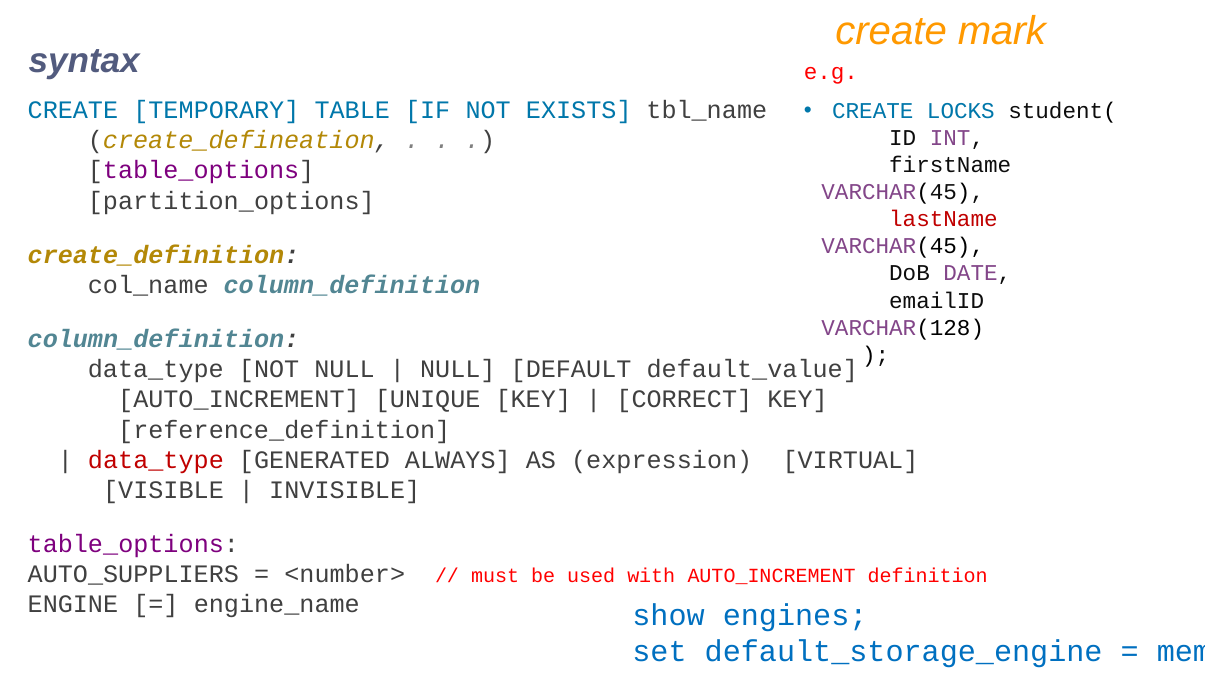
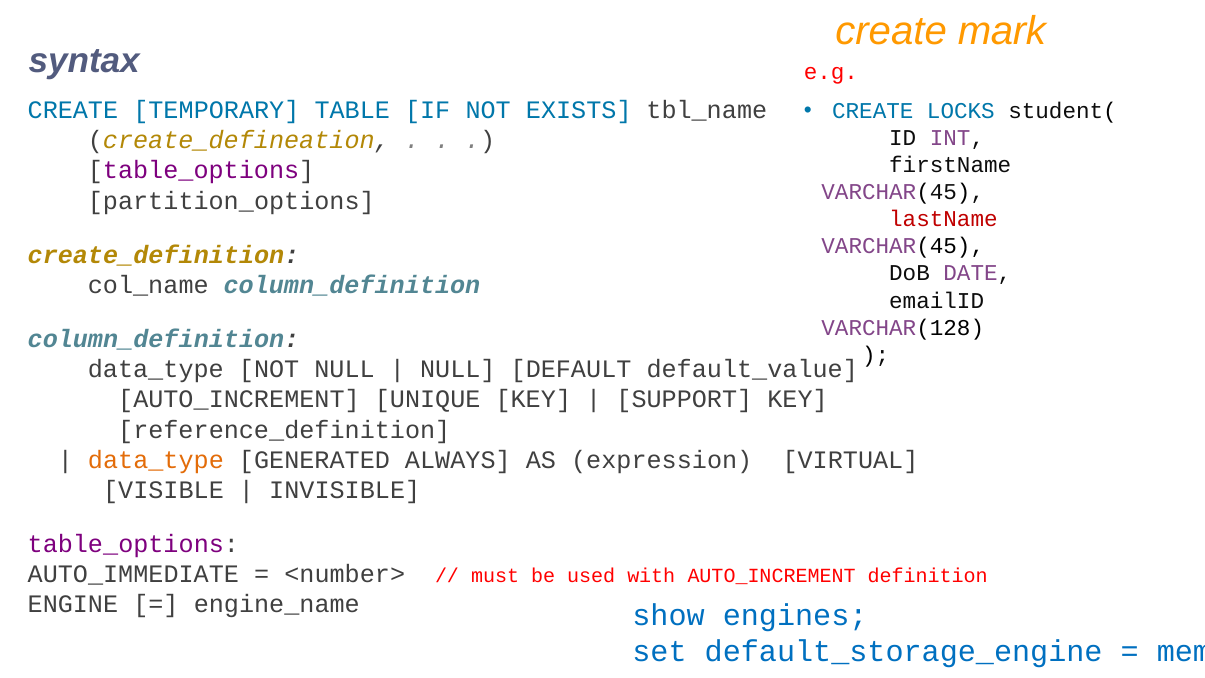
CORRECT: CORRECT -> SUPPORT (684, 400)
data_type colour: red -> orange (156, 460)
AUTO_SUPPLIERS: AUTO_SUPPLIERS -> AUTO_IMMEDIATE (133, 574)
